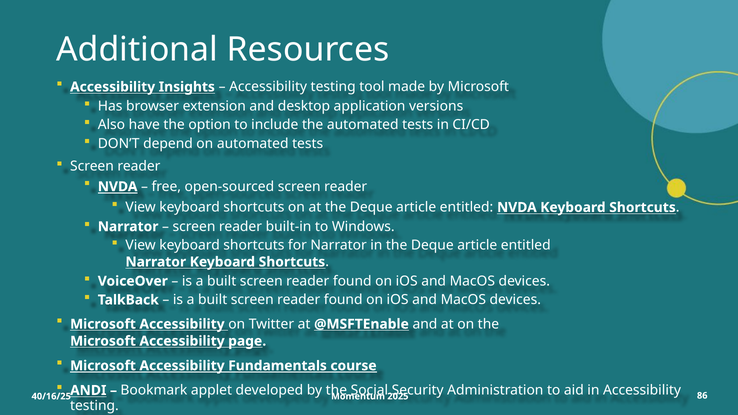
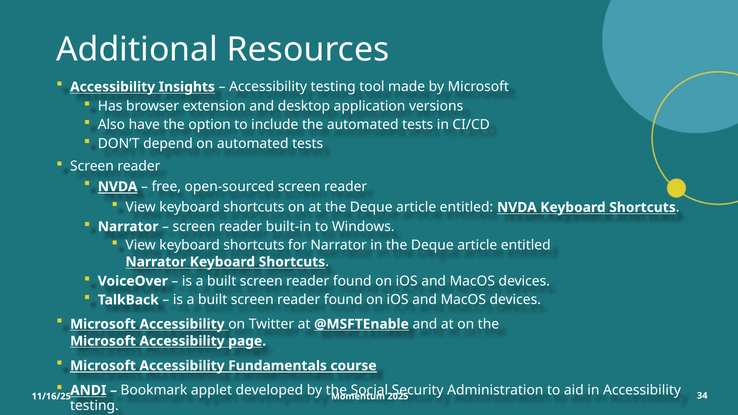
40/16/25: 40/16/25 -> 11/16/25 (51, 396)
86: 86 -> 34 (702, 396)
